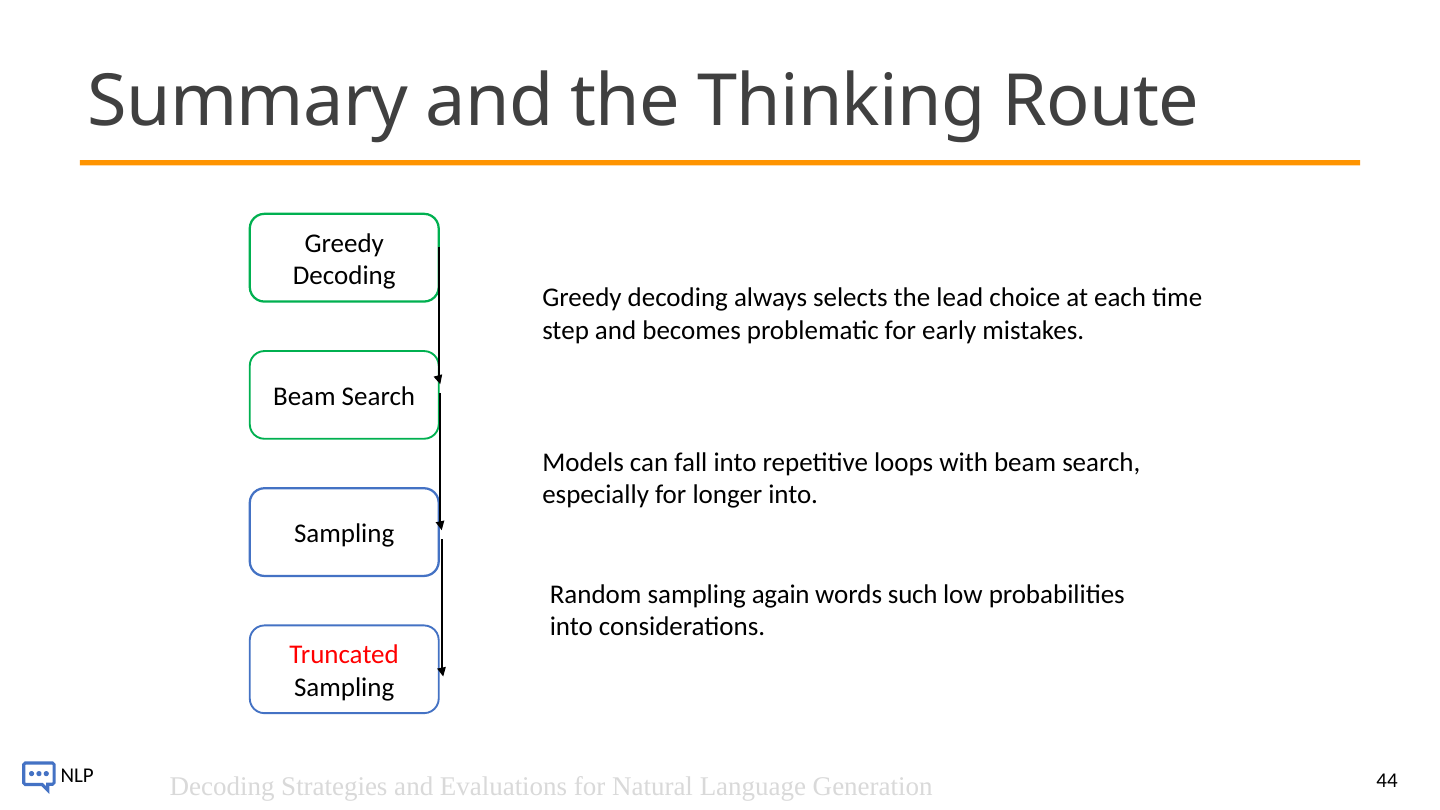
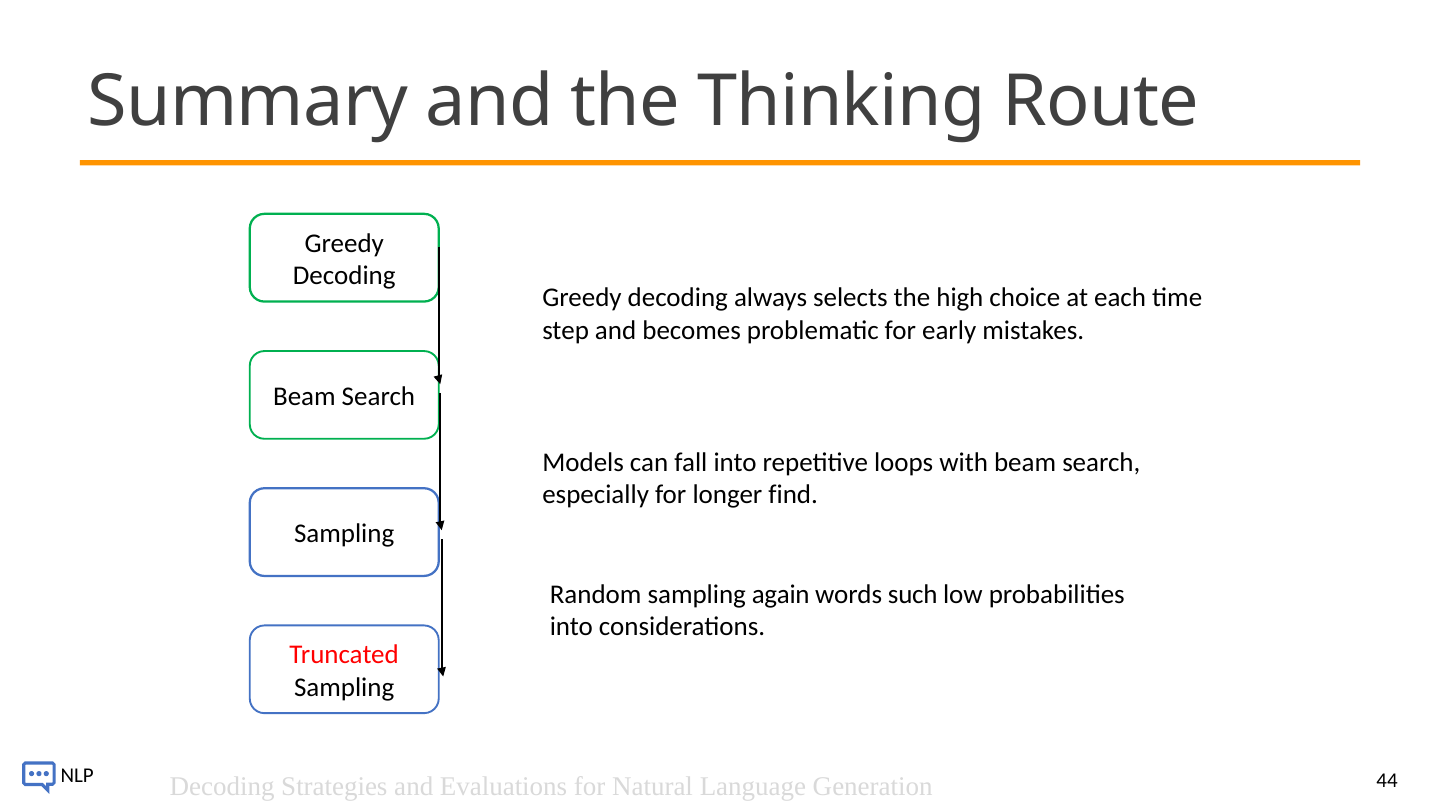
lead: lead -> high (960, 298)
longer into: into -> find (793, 495)
